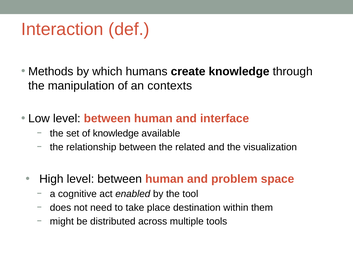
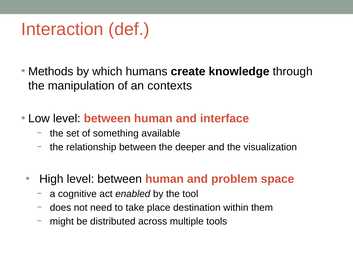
of knowledge: knowledge -> something (116, 133)
related: related -> deeper (190, 147)
